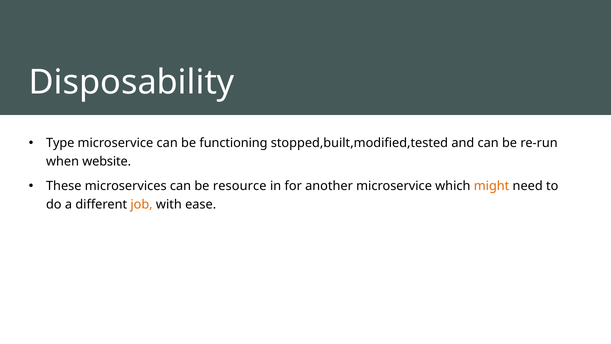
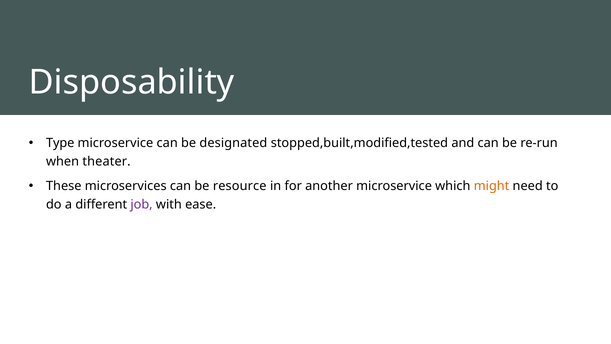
functioning: functioning -> designated (233, 143)
website: website -> theater (107, 161)
job colour: orange -> purple (142, 204)
